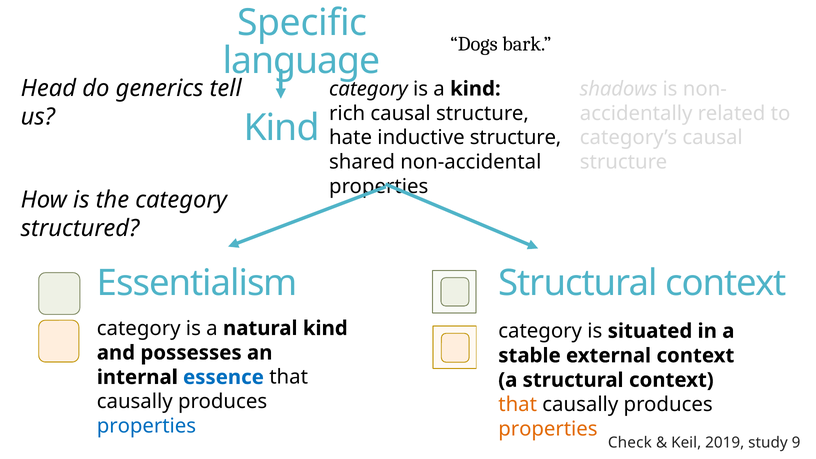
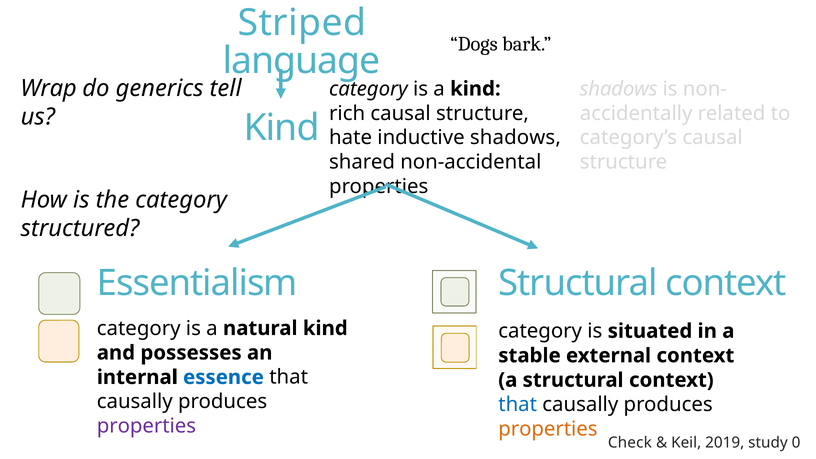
Specific: Specific -> Striped (302, 23)
Head: Head -> Wrap (49, 88)
inductive structure: structure -> shadows (515, 138)
that colour: orange -> blue (518, 405)
properties colour: blue -> purple (146, 426)
9: 9 -> 0 (796, 443)
